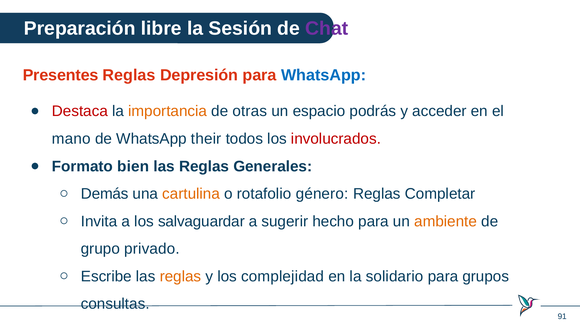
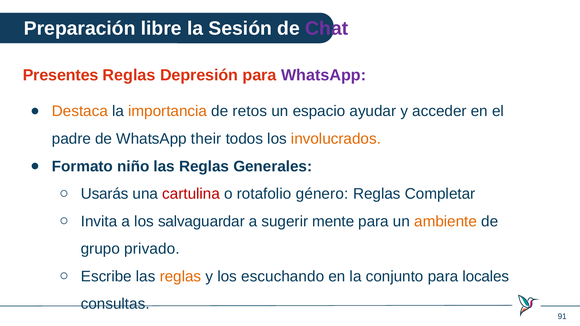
WhatsApp colour: blue -> purple (324, 75)
Destaca colour: red -> orange (80, 111)
otras: otras -> retos (250, 111)
podrás: podrás -> ayudar (373, 111)
mano: mano -> padre (71, 139)
involucrados colour: red -> orange (336, 139)
bien: bien -> niño (133, 166)
Demás: Demás -> Usarás (105, 194)
cartulina colour: orange -> red (191, 194)
hecho: hecho -> mente (333, 222)
complejidad: complejidad -> escuchando (283, 277)
solidario: solidario -> conjunto (395, 277)
grupos: grupos -> locales (486, 277)
